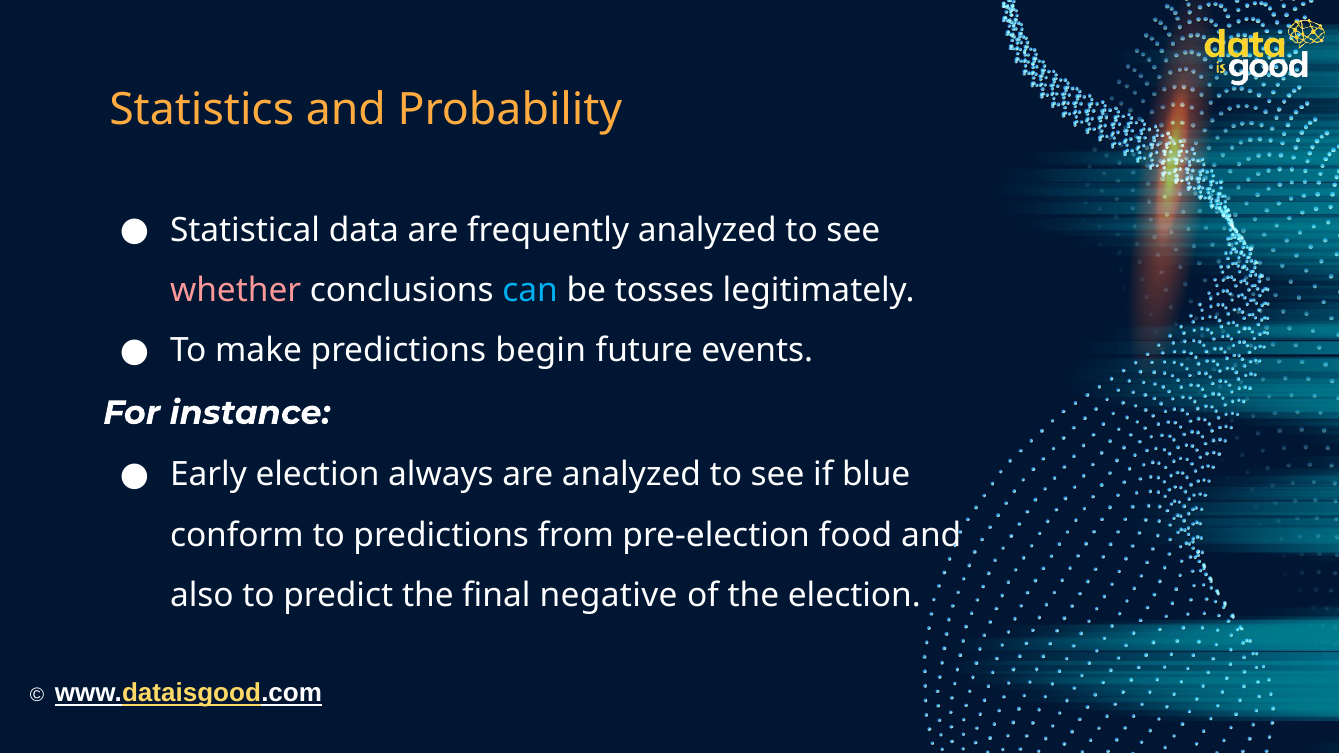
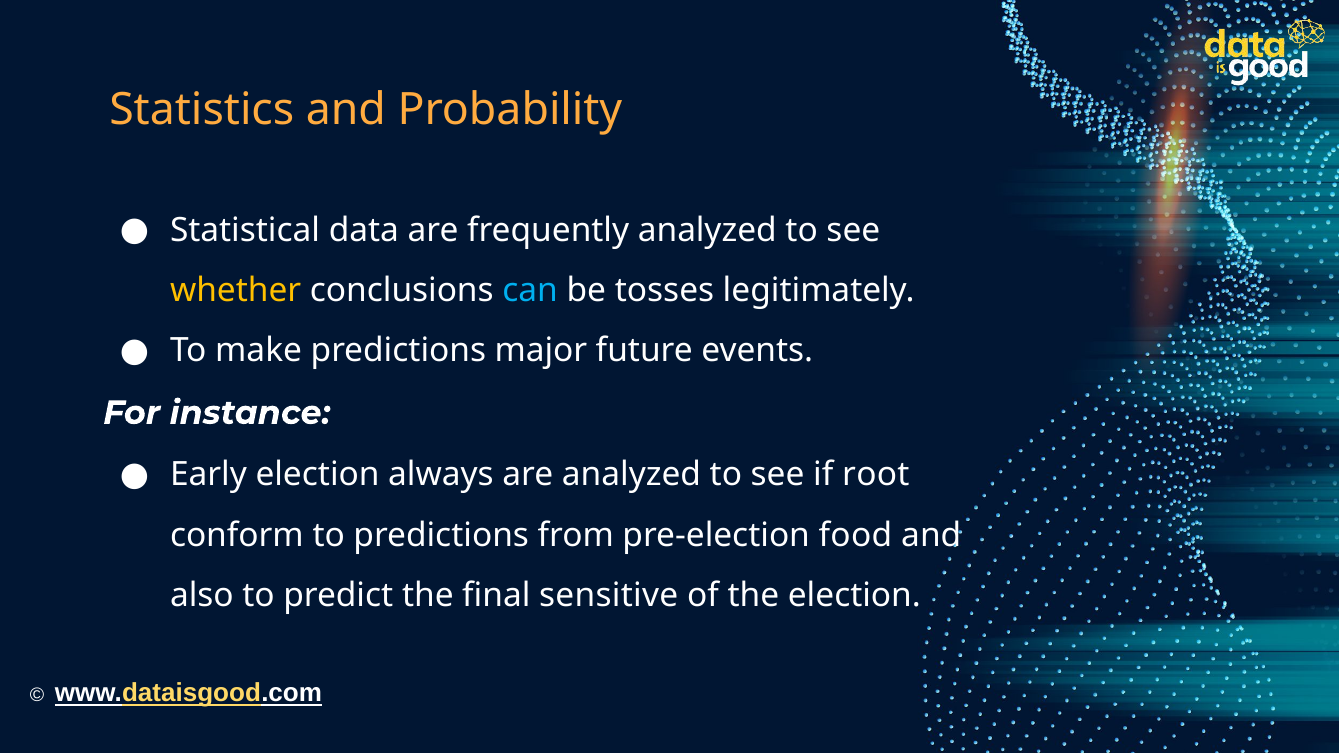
whether colour: pink -> yellow (236, 291)
begin: begin -> major (541, 351)
blue: blue -> root (876, 475)
negative: negative -> sensitive (609, 596)
